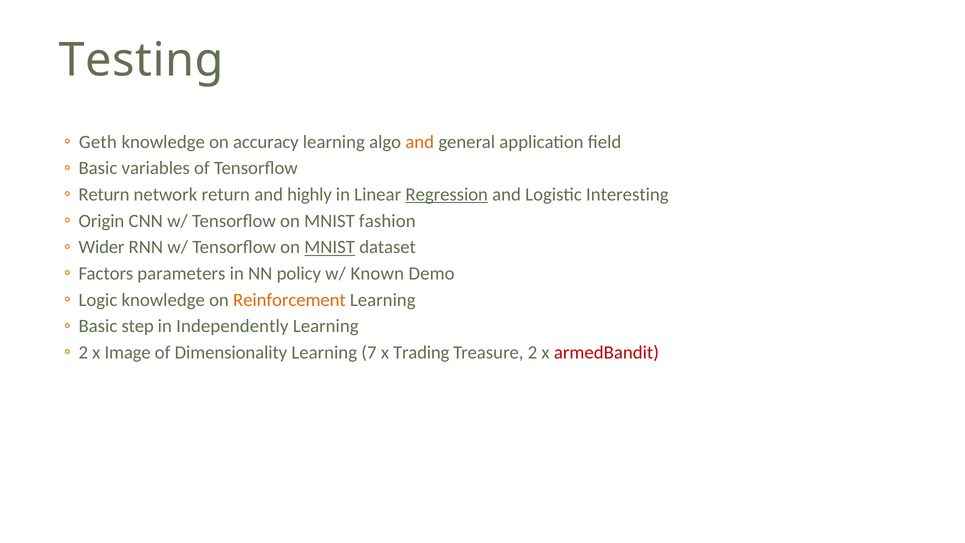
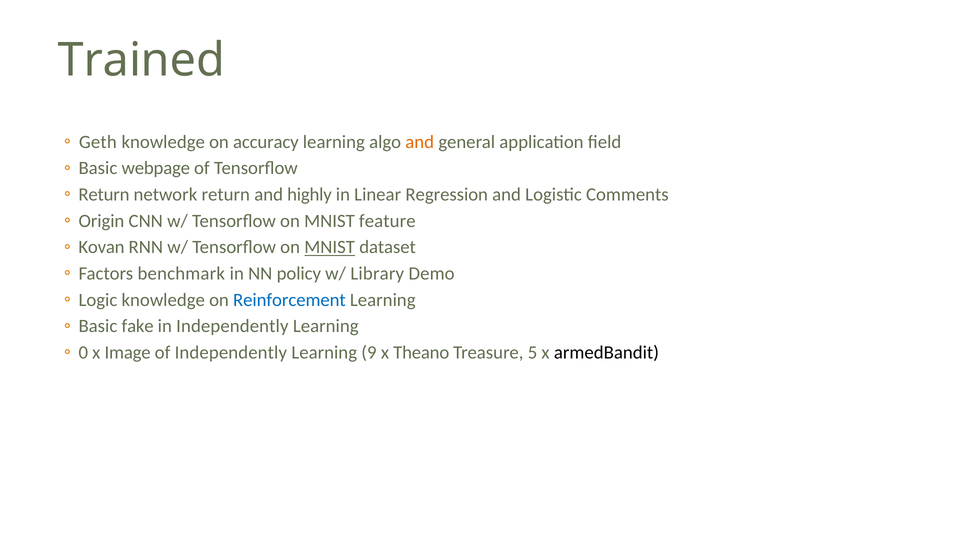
Testing: Testing -> Trained (141, 60)
variables: variables -> webpage (156, 168)
Regression underline: present -> none (447, 195)
Interesting: Interesting -> Comments (627, 195)
fashion: fashion -> feature (387, 221)
Wider: Wider -> Kovan (101, 247)
parameters: parameters -> benchmark (181, 274)
Known: Known -> Library (377, 274)
Reinforcement colour: orange -> blue (289, 300)
step: step -> fake (138, 326)
2: 2 -> 0 (83, 352)
of Dimensionality: Dimensionality -> Independently (231, 352)
7: 7 -> 9 (369, 352)
Trading: Trading -> Theano (421, 352)
Treasure 2: 2 -> 5 (533, 352)
armedBandit colour: red -> black (606, 352)
